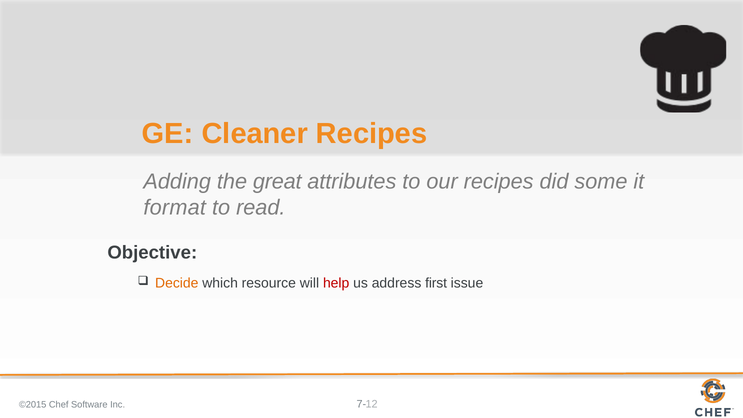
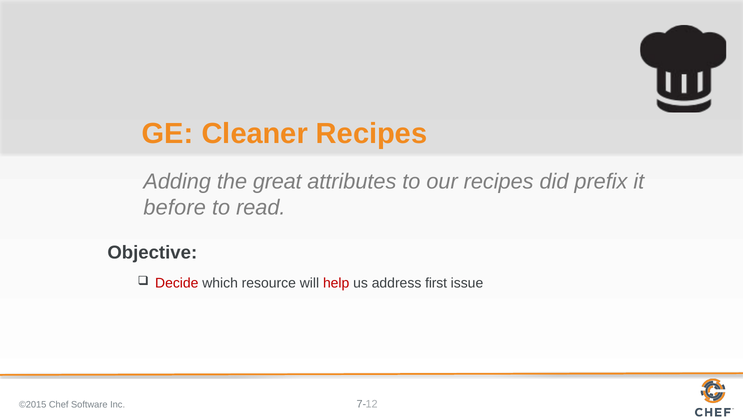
some: some -> prefix (601, 182)
format: format -> before (175, 208)
Decide colour: orange -> red (177, 283)
